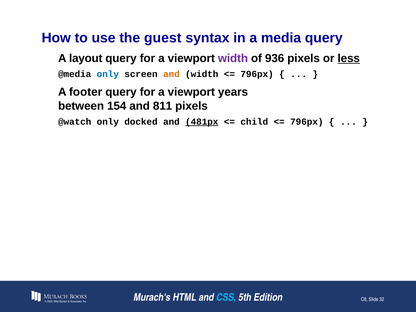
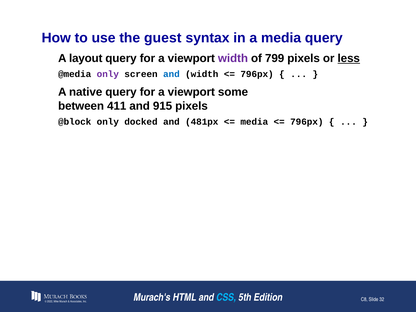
936: 936 -> 799 (275, 58)
only colour: blue -> purple (108, 74)
and colour: orange -> blue (171, 74)
footer: footer -> native (86, 92)
years: years -> some (233, 92)
154: 154 -> 411 (117, 106)
811: 811 -> 915 (163, 106)
@watch: @watch -> @block (75, 122)
481px underline: present -> none (202, 122)
child: child -> media (254, 122)
